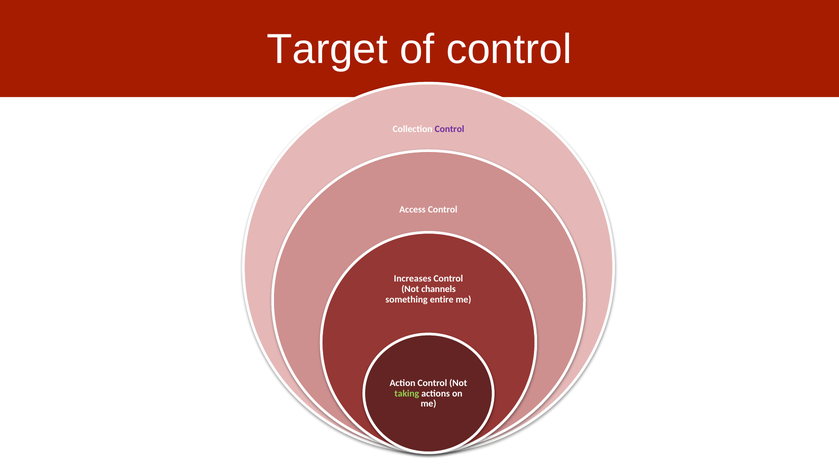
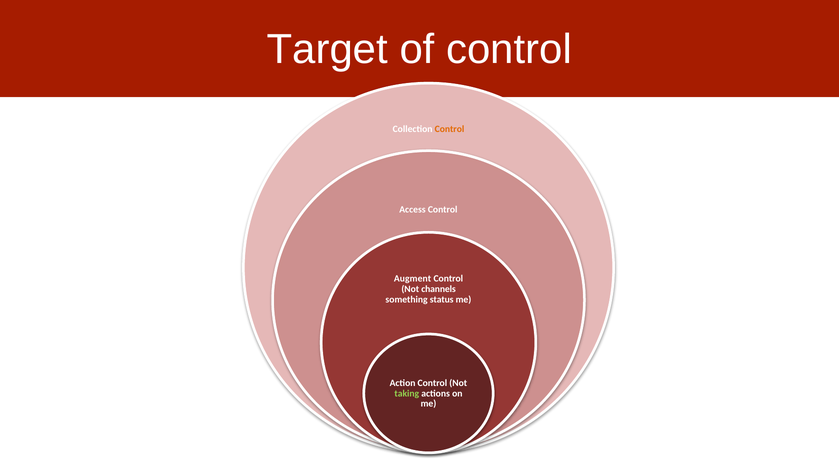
Control colour: purple -> orange (449, 129)
Increases: Increases -> Augment (413, 279)
entire: entire -> status (442, 299)
